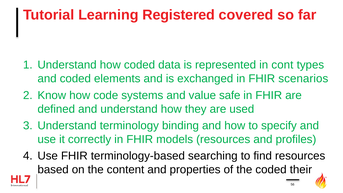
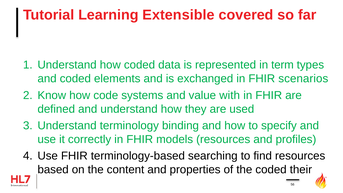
Registered: Registered -> Extensible (179, 15)
cont: cont -> term (283, 65)
safe: safe -> with (230, 95)
